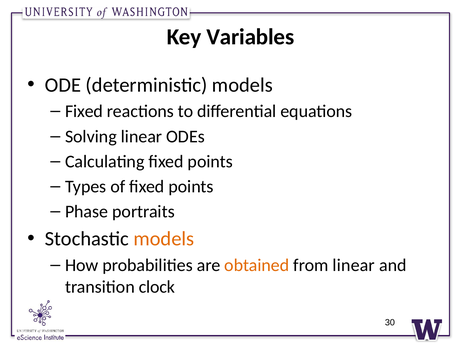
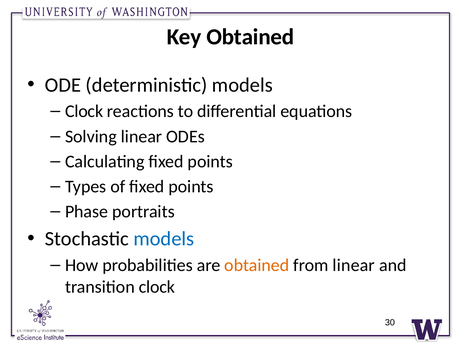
Key Variables: Variables -> Obtained (250, 37)
Fixed: Fixed -> Clock (84, 112)
models colour: orange -> blue (164, 239)
